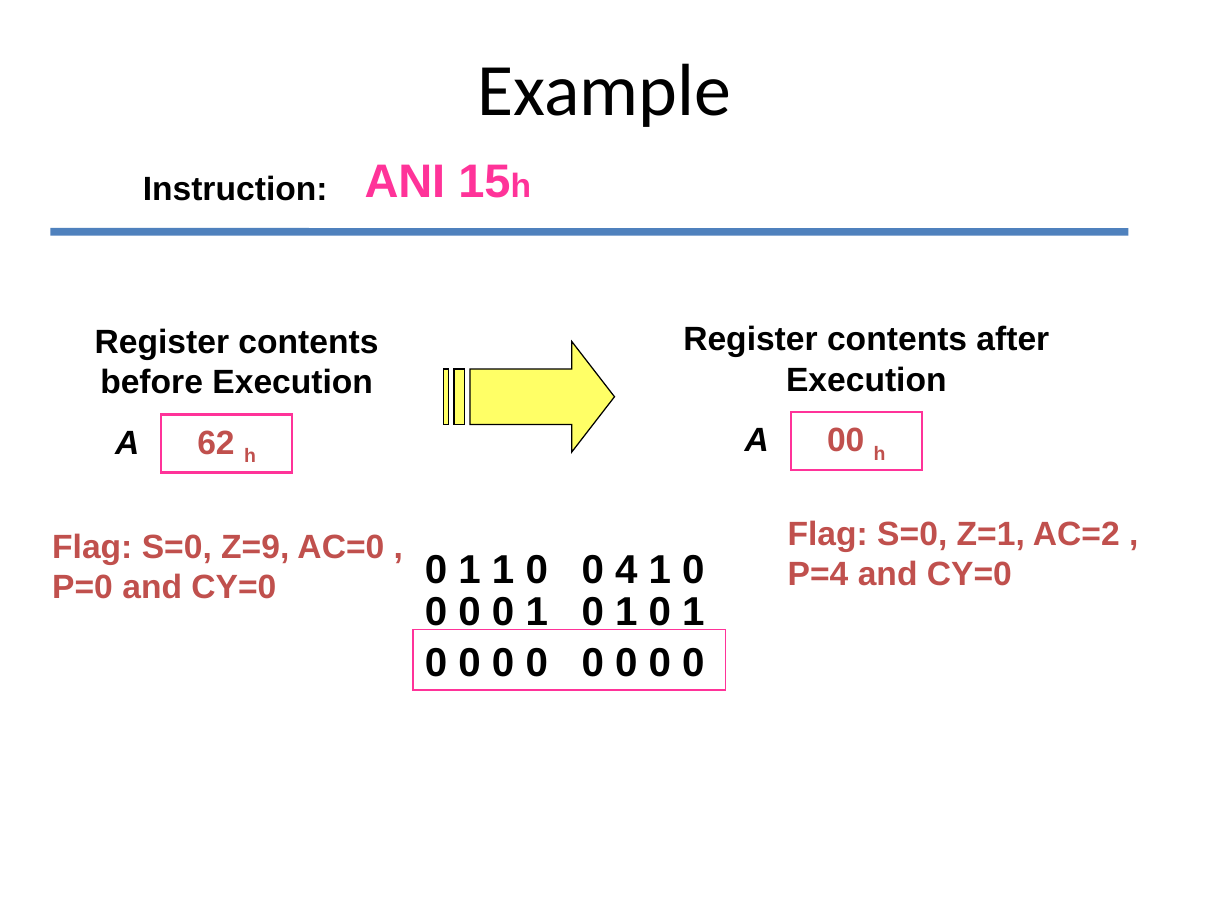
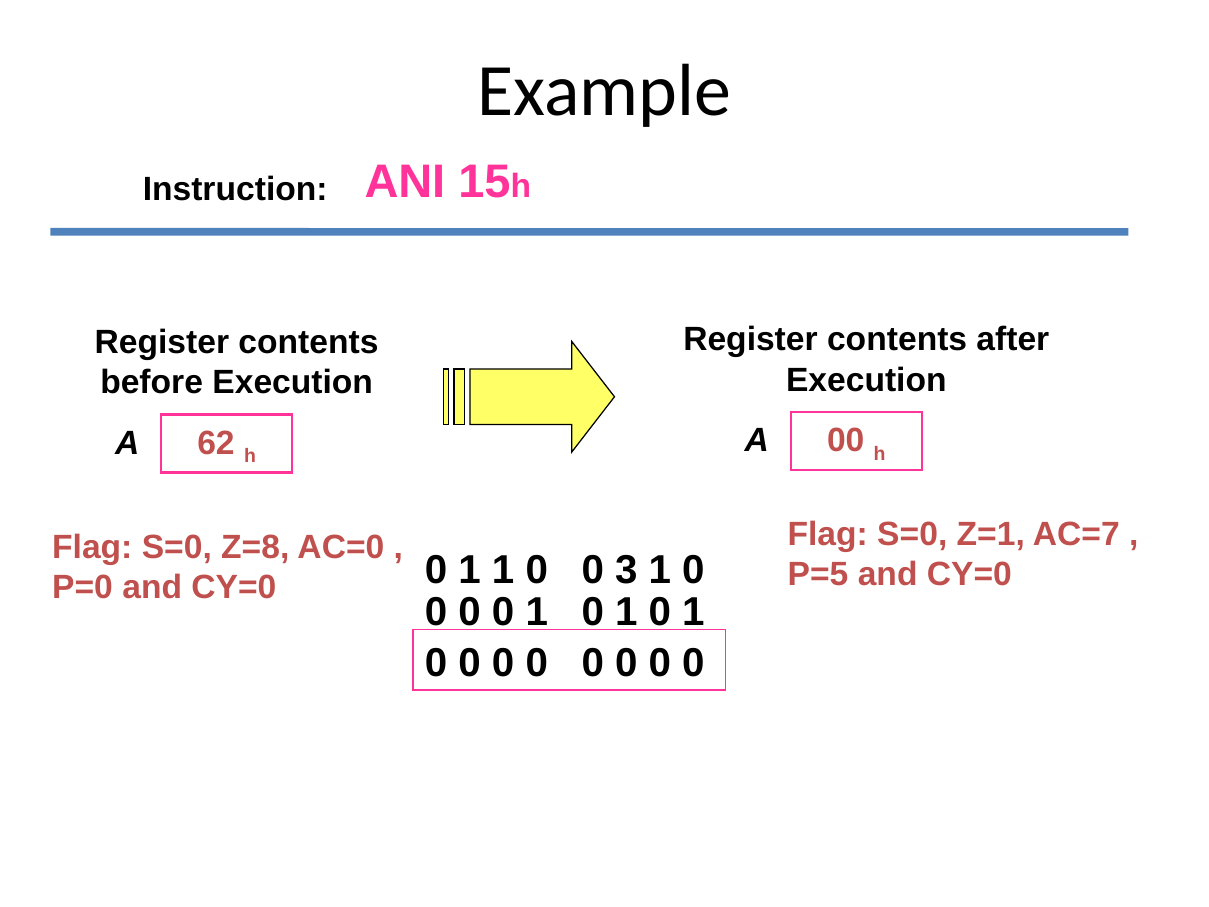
AC=2: AC=2 -> AC=7 (1076, 534)
Z=9: Z=9 -> Z=8 (255, 547)
4: 4 -> 3 (626, 570)
P=4: P=4 -> P=5 (818, 574)
